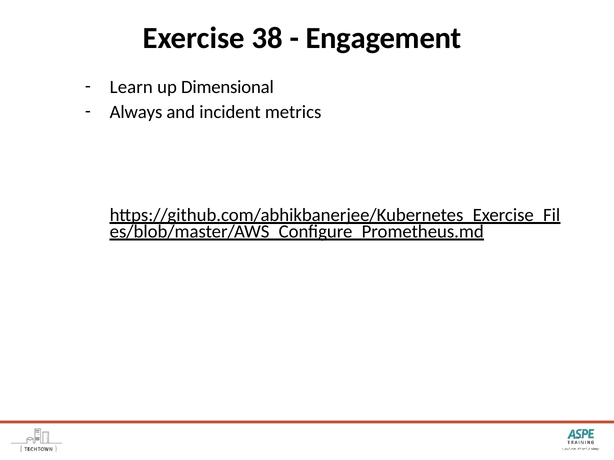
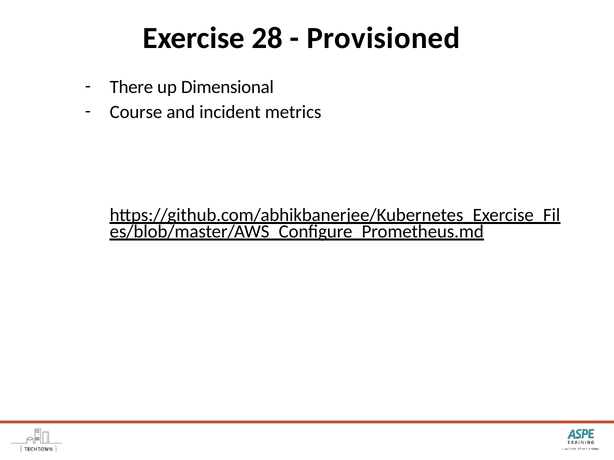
38: 38 -> 28 (267, 38)
Engagement: Engagement -> Provisioned (383, 38)
Learn: Learn -> There (131, 87)
Always: Always -> Course (136, 112)
